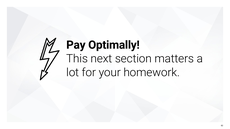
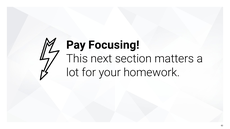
Optimally: Optimally -> Focusing (114, 45)
